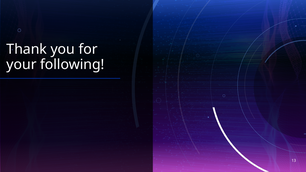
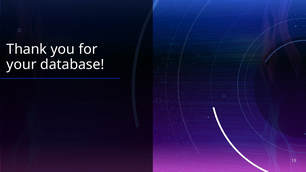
following: following -> database (72, 65)
